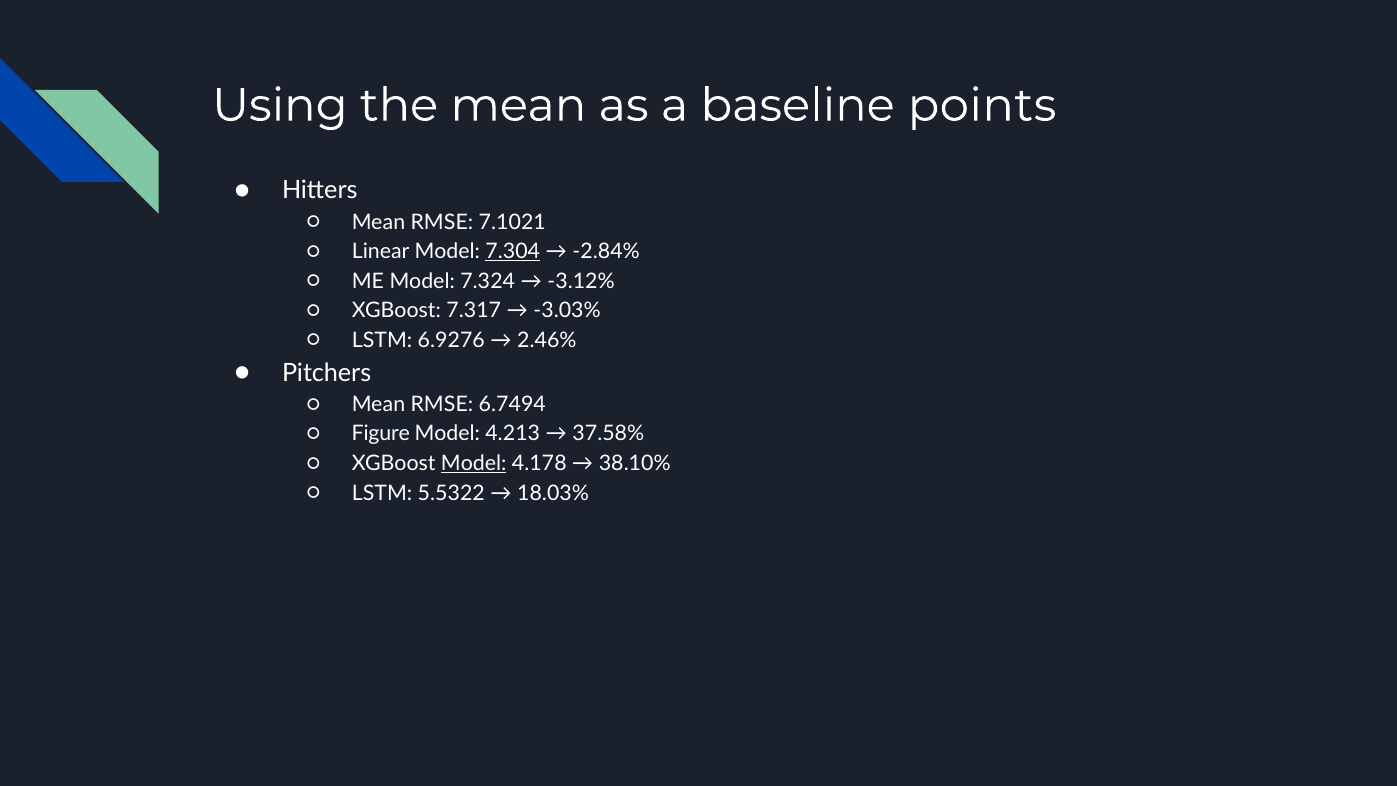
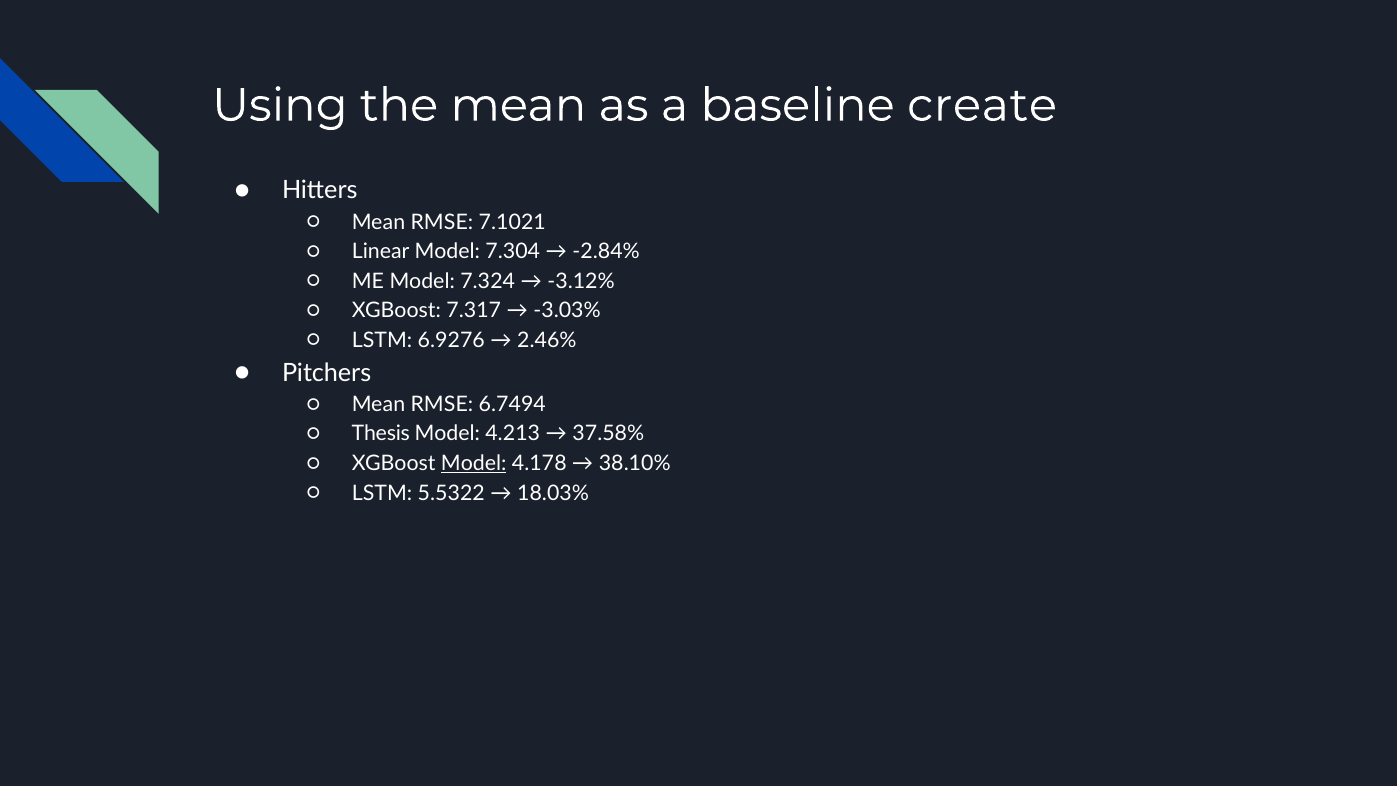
points: points -> create (982, 105)
7.304 underline: present -> none (513, 252)
Figure: Figure -> Thesis (381, 434)
